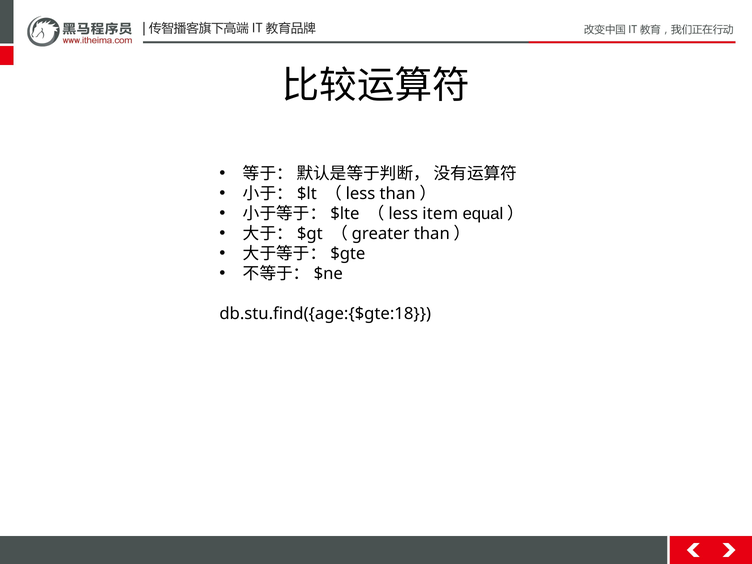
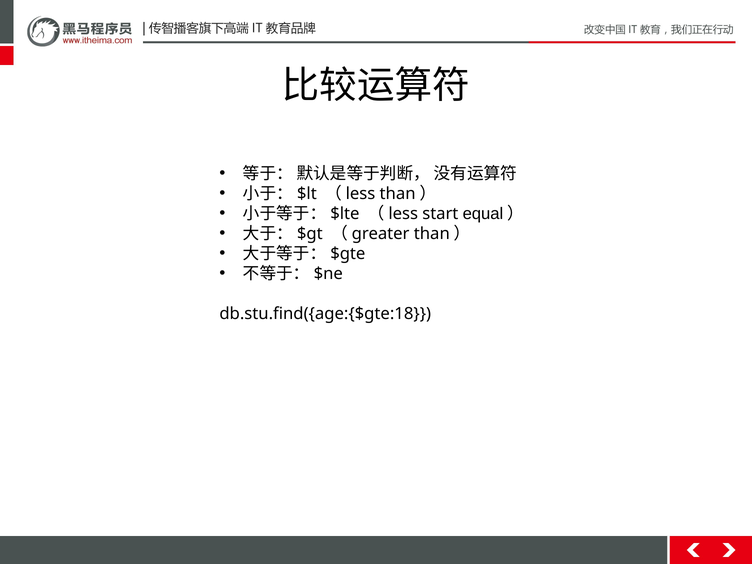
item: item -> start (440, 214)
